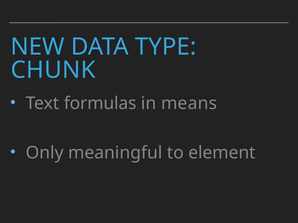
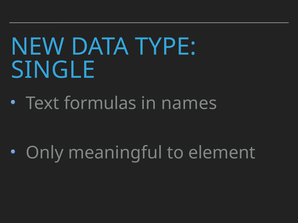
CHUNK: CHUNK -> SINGLE (53, 70)
means: means -> names (189, 103)
